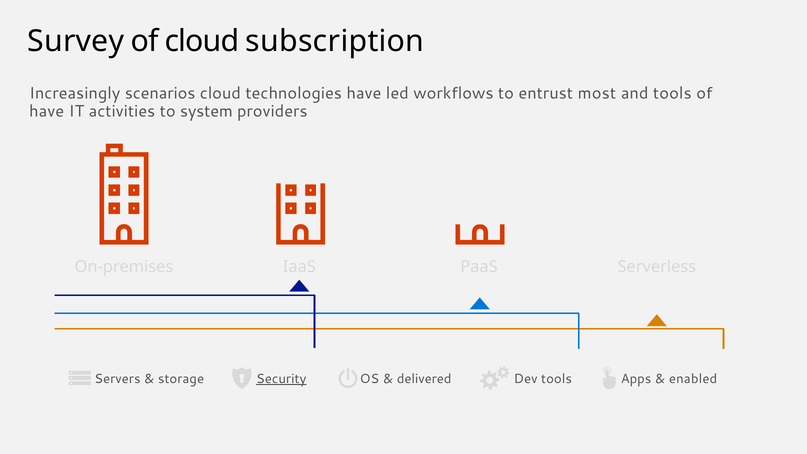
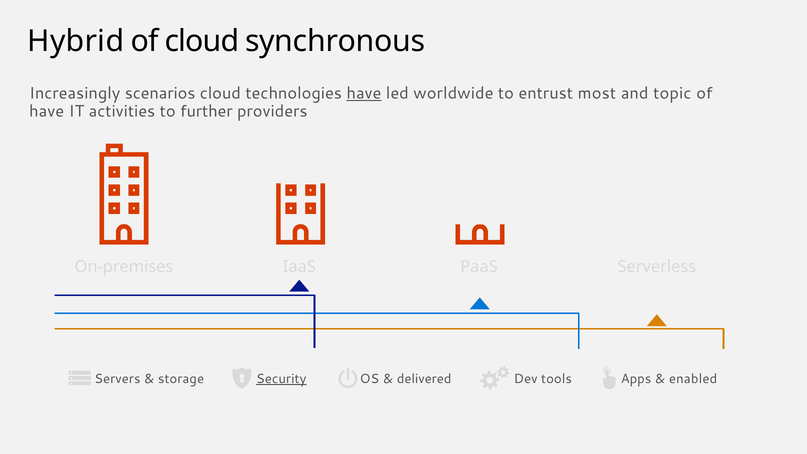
Survey: Survey -> Hybrid (76, 41)
subscription: subscription -> synchronous (335, 41)
have underline: none -> present (364, 93)
workflows: workflows -> worldwide (453, 93)
and tools: tools -> topic (672, 93)
system: system -> further (206, 111)
